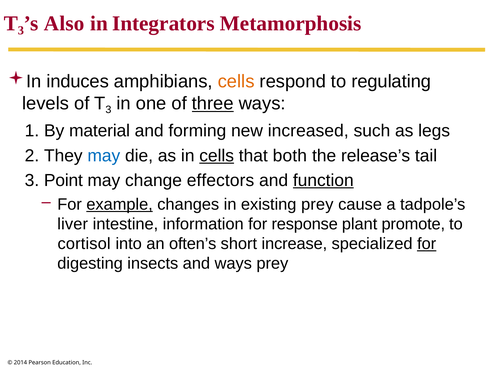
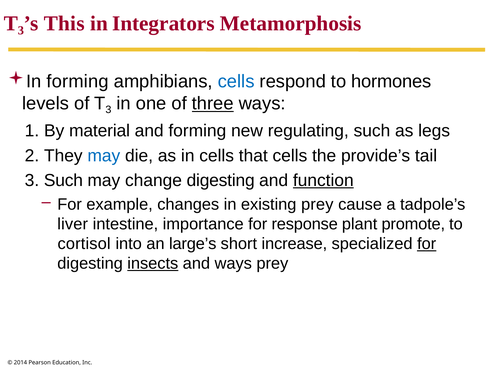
Also: Also -> This (64, 23)
In induces: induces -> forming (78, 81)
cells colour: orange -> blue (236, 81)
regulating: regulating -> hormones (391, 81)
increased: increased -> regulating (308, 131)
cells underline: present -> none (217, 155)
that both: both -> cells (290, 155)
release’s: release’s -> provide’s (376, 155)
Point: Point -> Such (63, 180)
change effectors: effectors -> digesting (221, 180)
example underline: present -> none (120, 204)
information: information -> importance (203, 224)
often’s: often’s -> large’s (193, 244)
insects underline: none -> present (153, 263)
